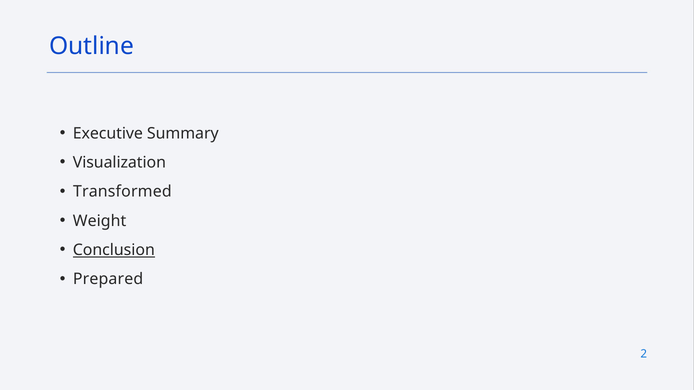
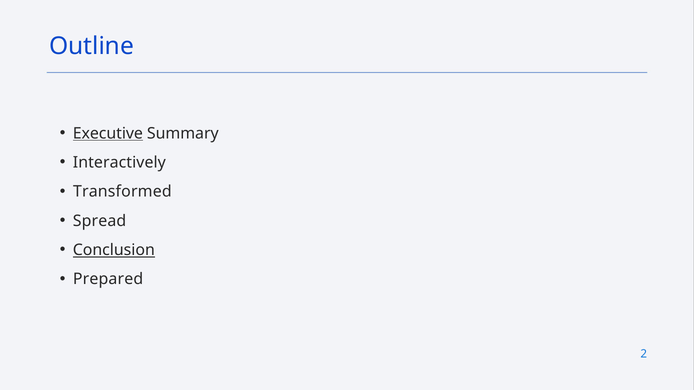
Executive underline: none -> present (108, 134)
Visualization: Visualization -> Interactively (119, 163)
Weight: Weight -> Spread (100, 221)
